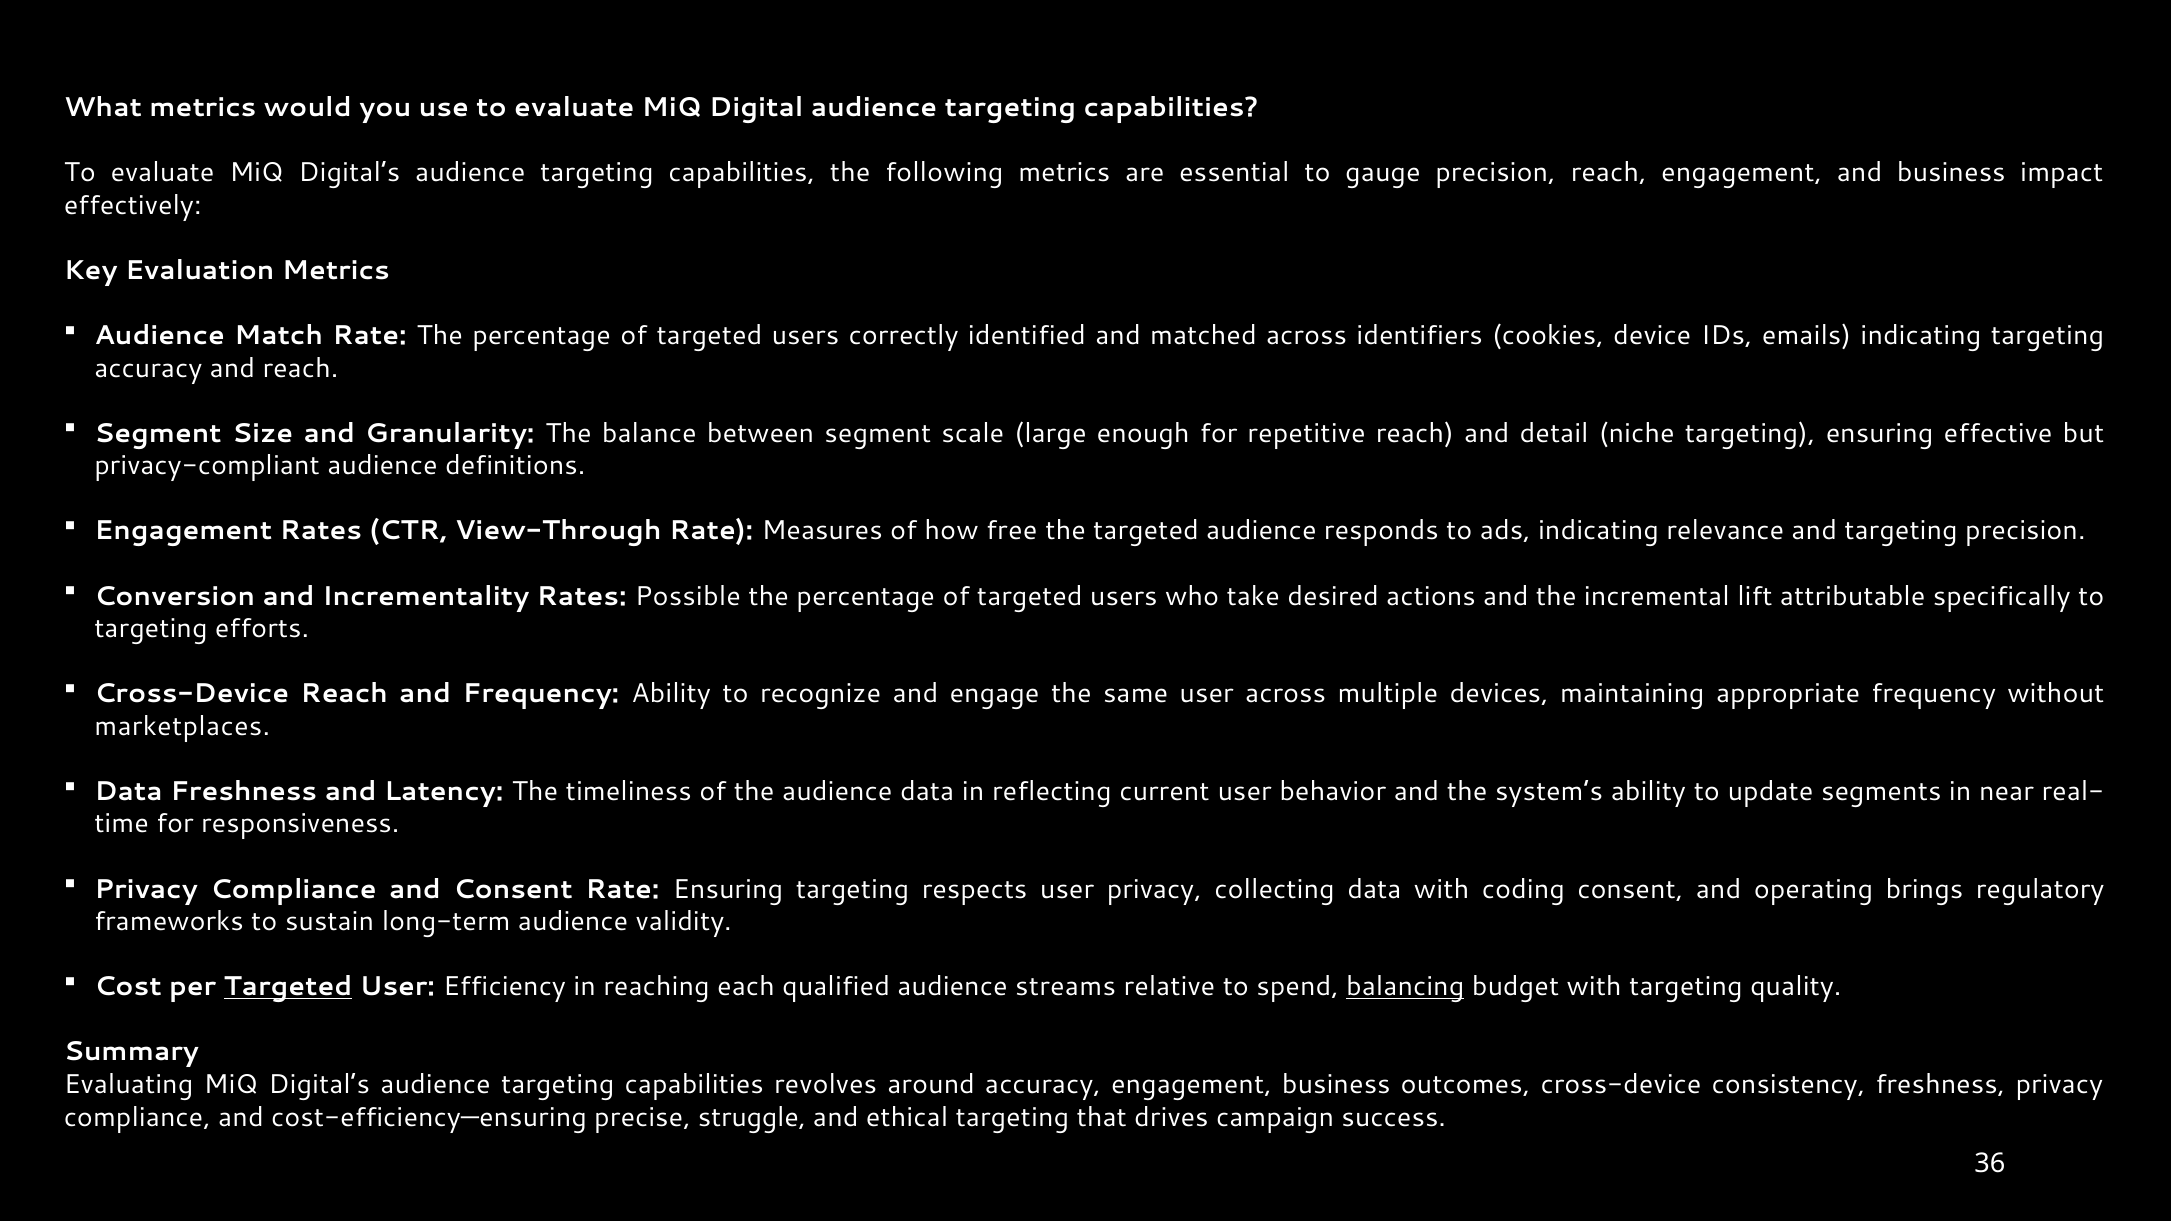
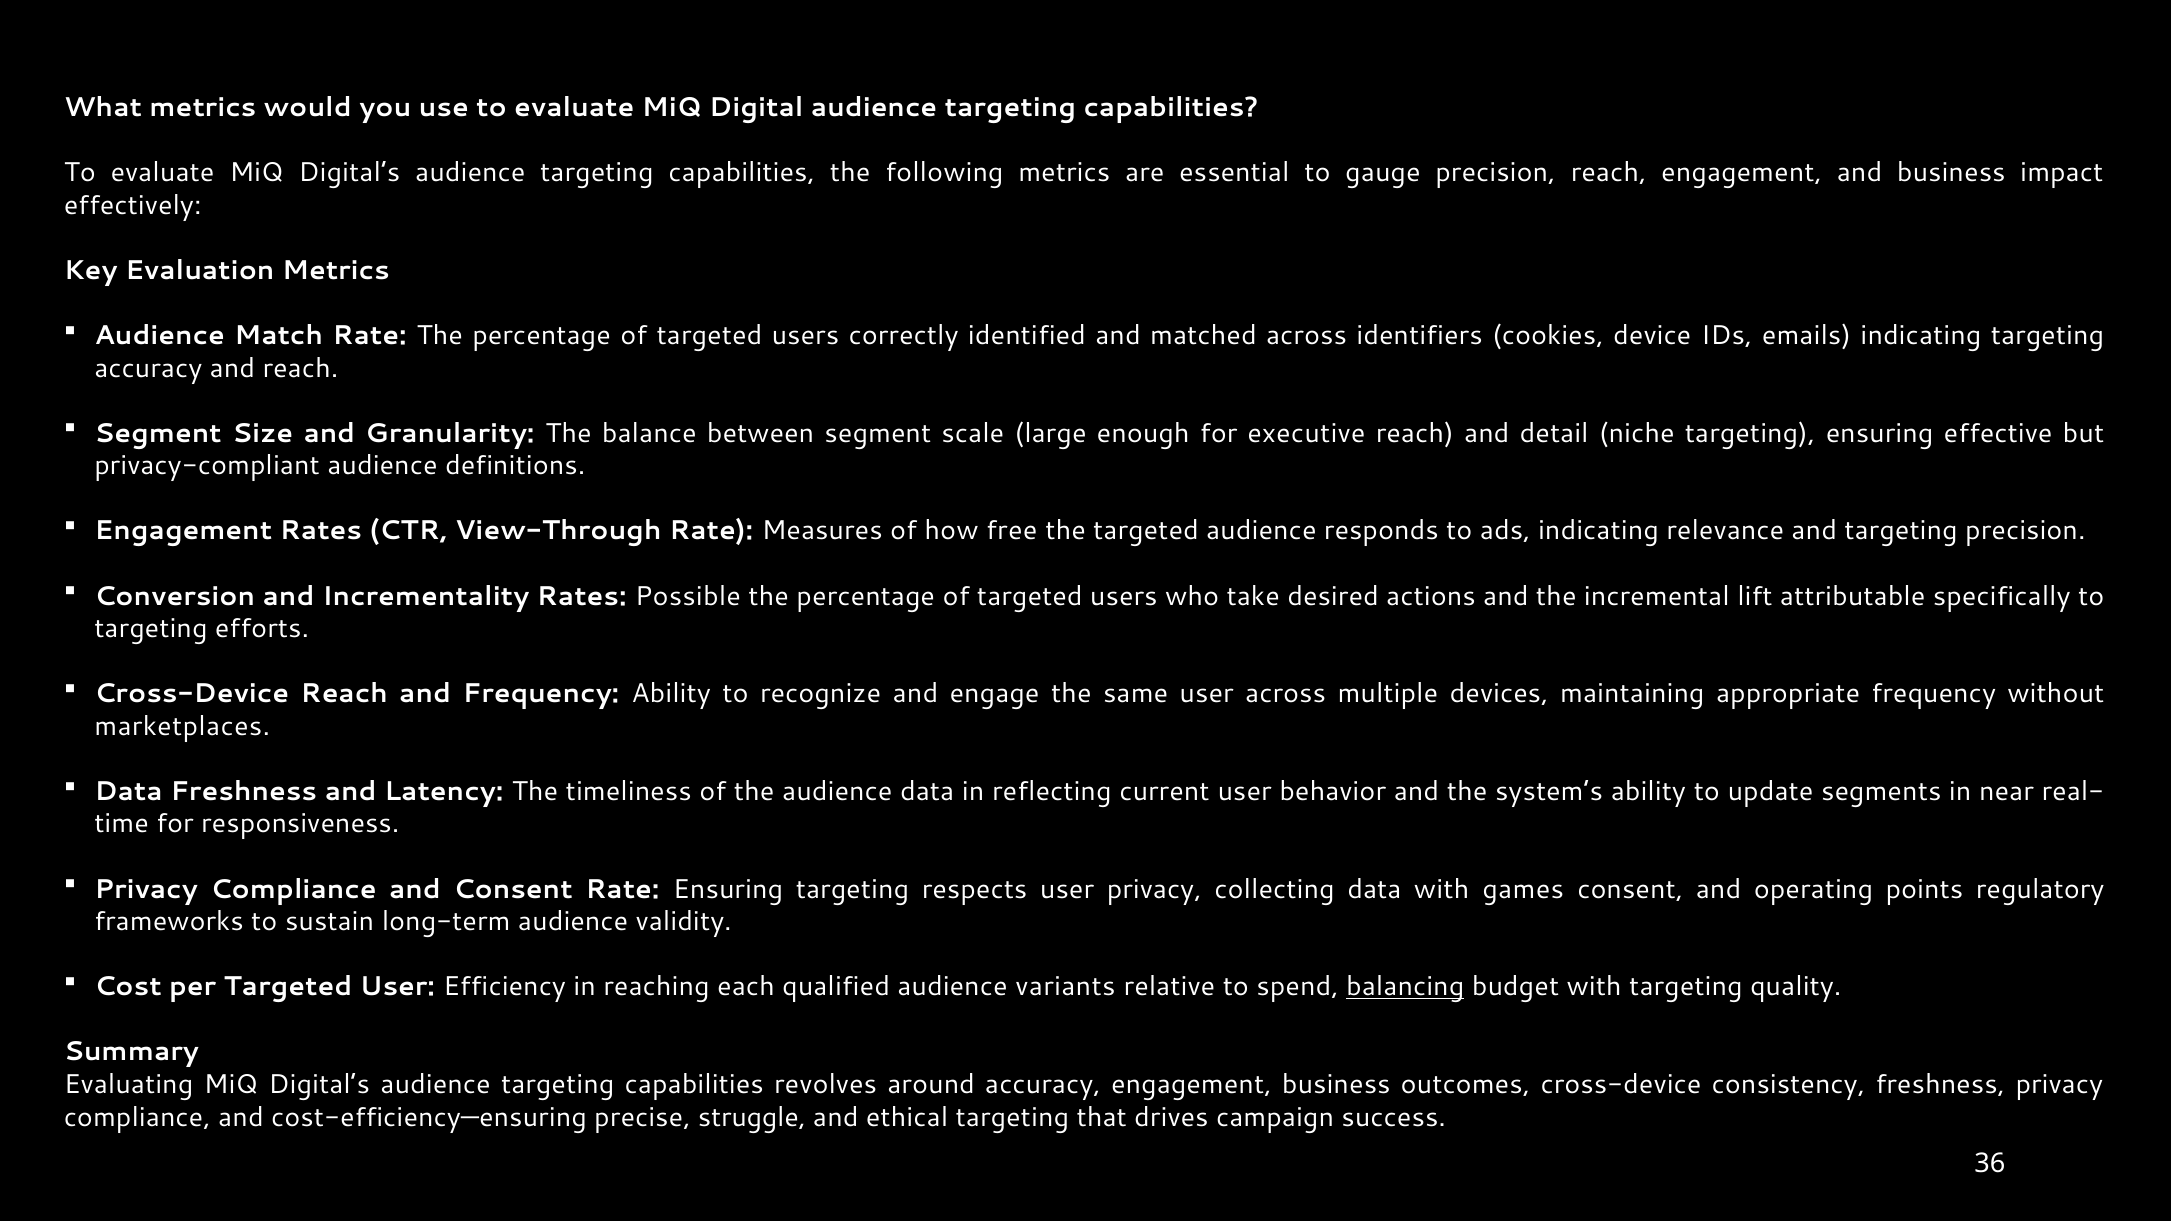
repetitive: repetitive -> executive (1306, 433)
coding: coding -> games (1523, 889)
brings: brings -> points (1924, 889)
Targeted underline: present -> none (288, 987)
streams: streams -> variants (1066, 987)
